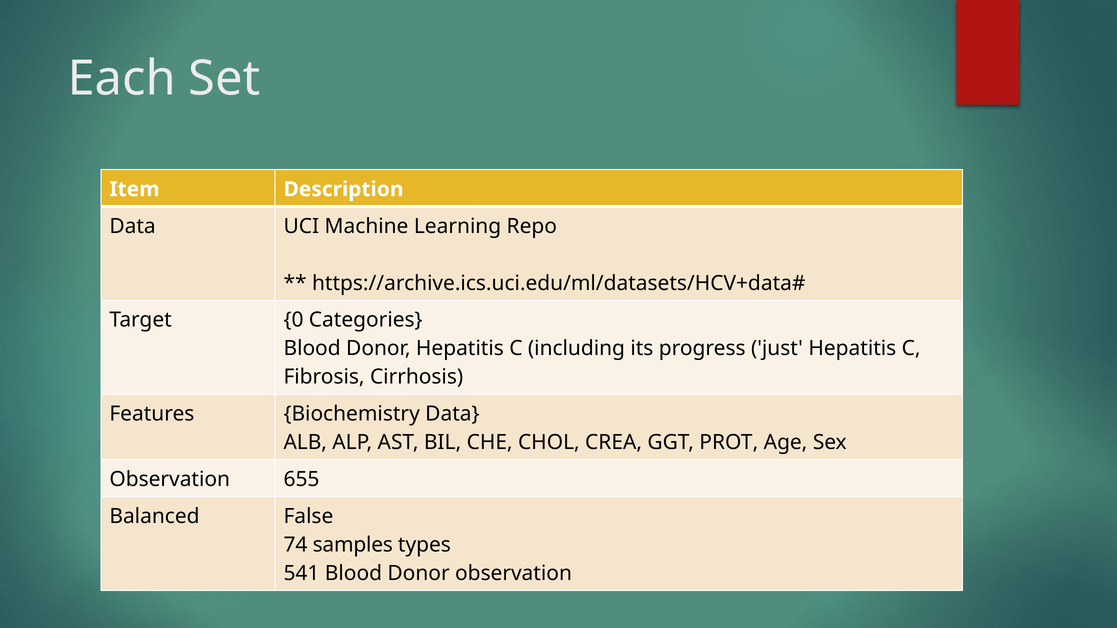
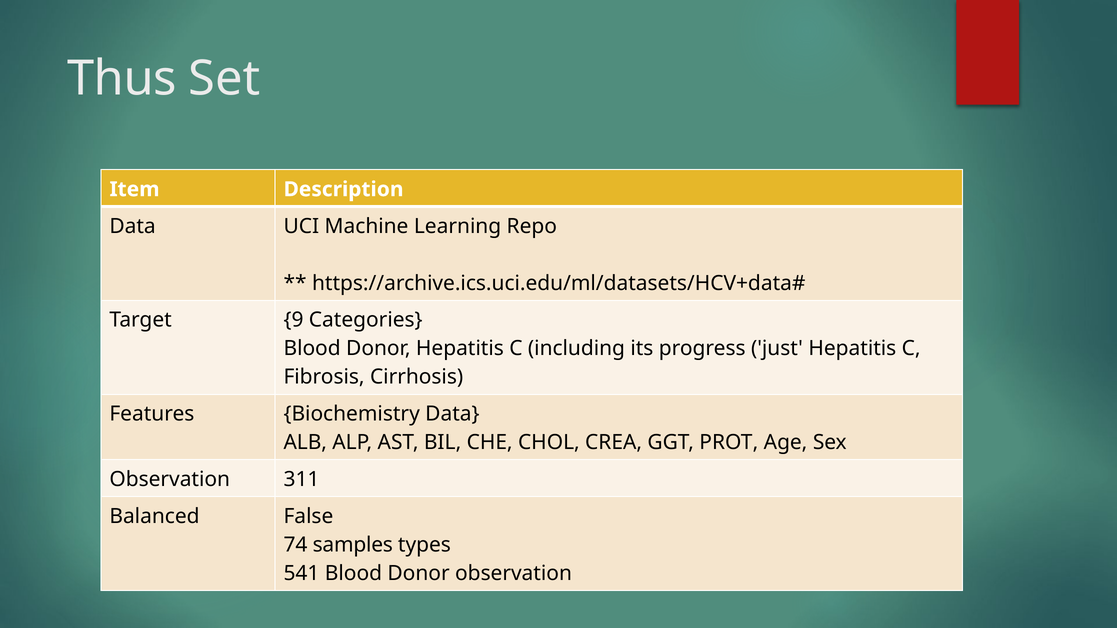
Each: Each -> Thus (122, 78)
0: 0 -> 9 (294, 320)
655: 655 -> 311 (302, 480)
